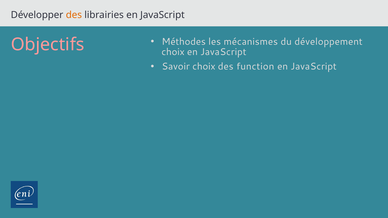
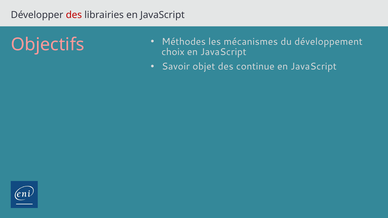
des colour: orange -> red (74, 15)
Savoir choix: choix -> objet (204, 67)
function: function -> continue (255, 67)
